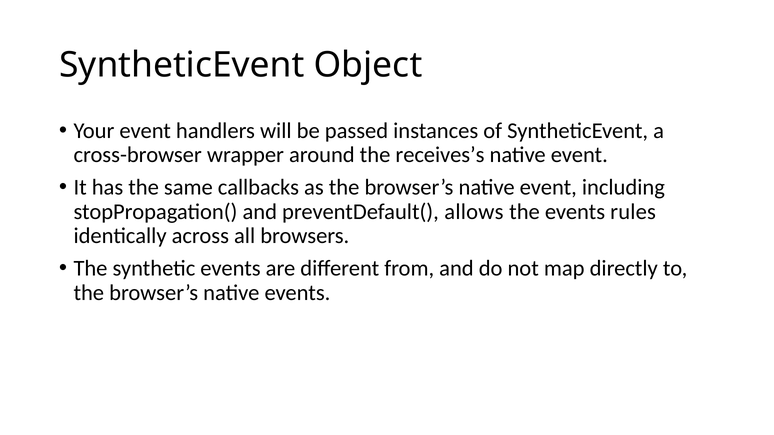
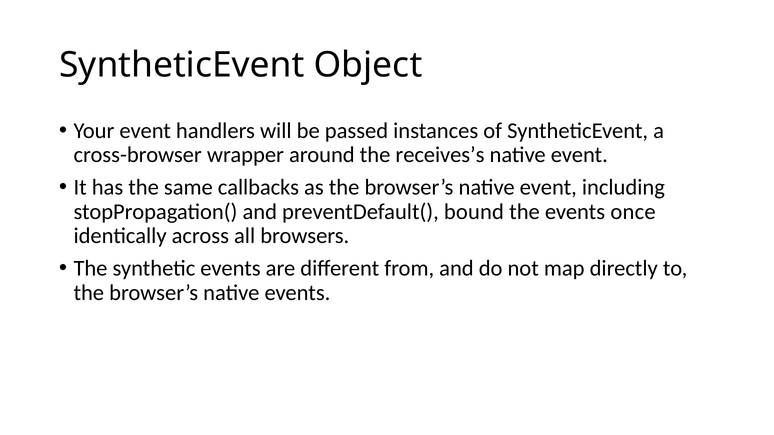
allows: allows -> bound (474, 212)
rules: rules -> once (633, 212)
